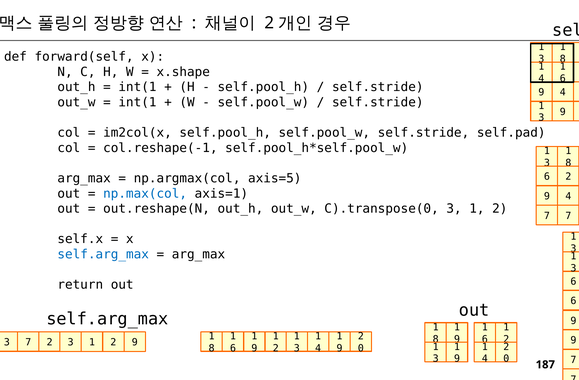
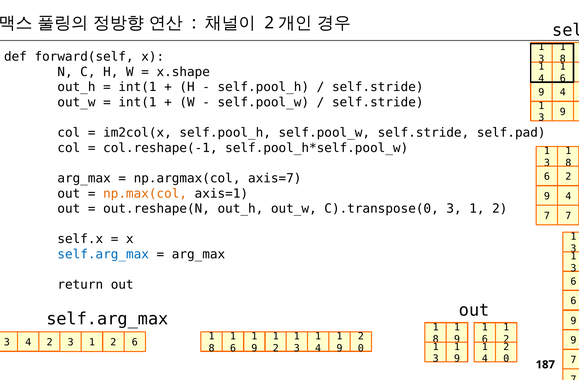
axis=5: axis=5 -> axis=7 (275, 178)
np.max(col colour: blue -> orange (145, 194)
7: 7 -> 4 (28, 343)
3 1 2 9: 9 -> 6 (135, 343)
